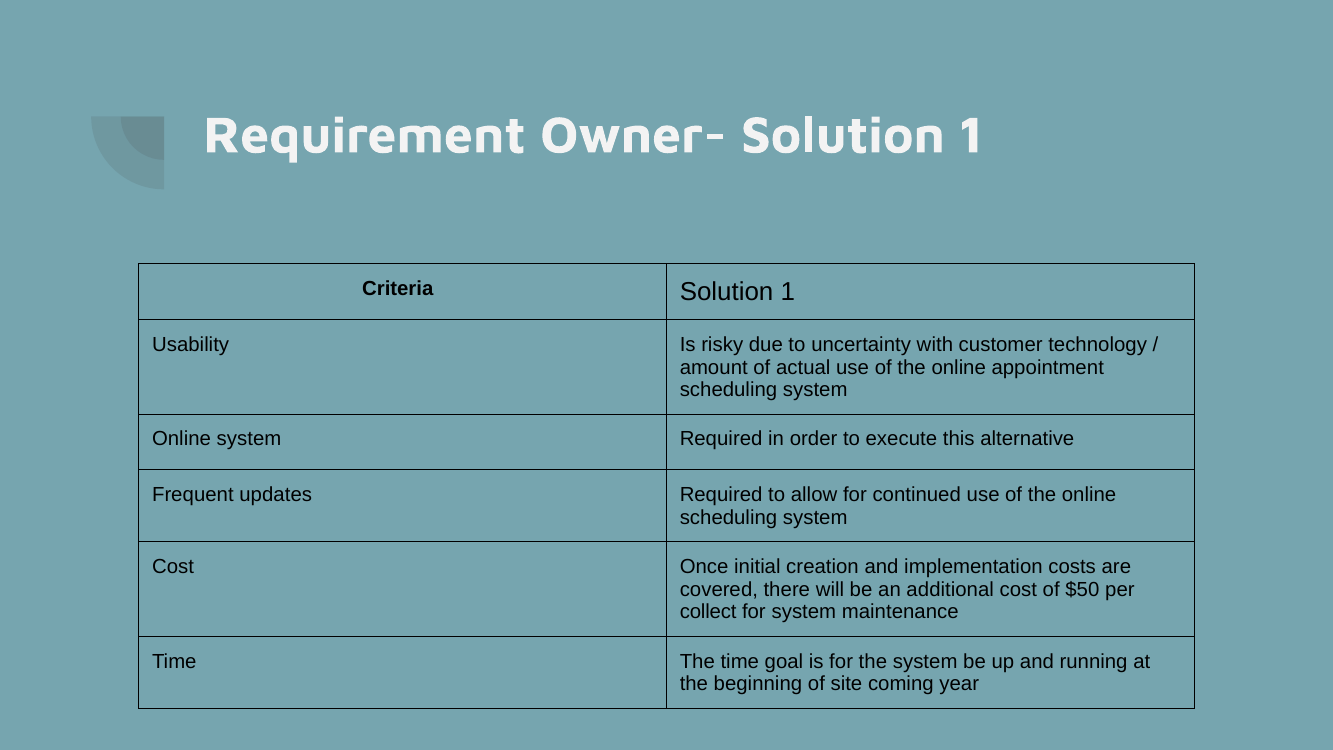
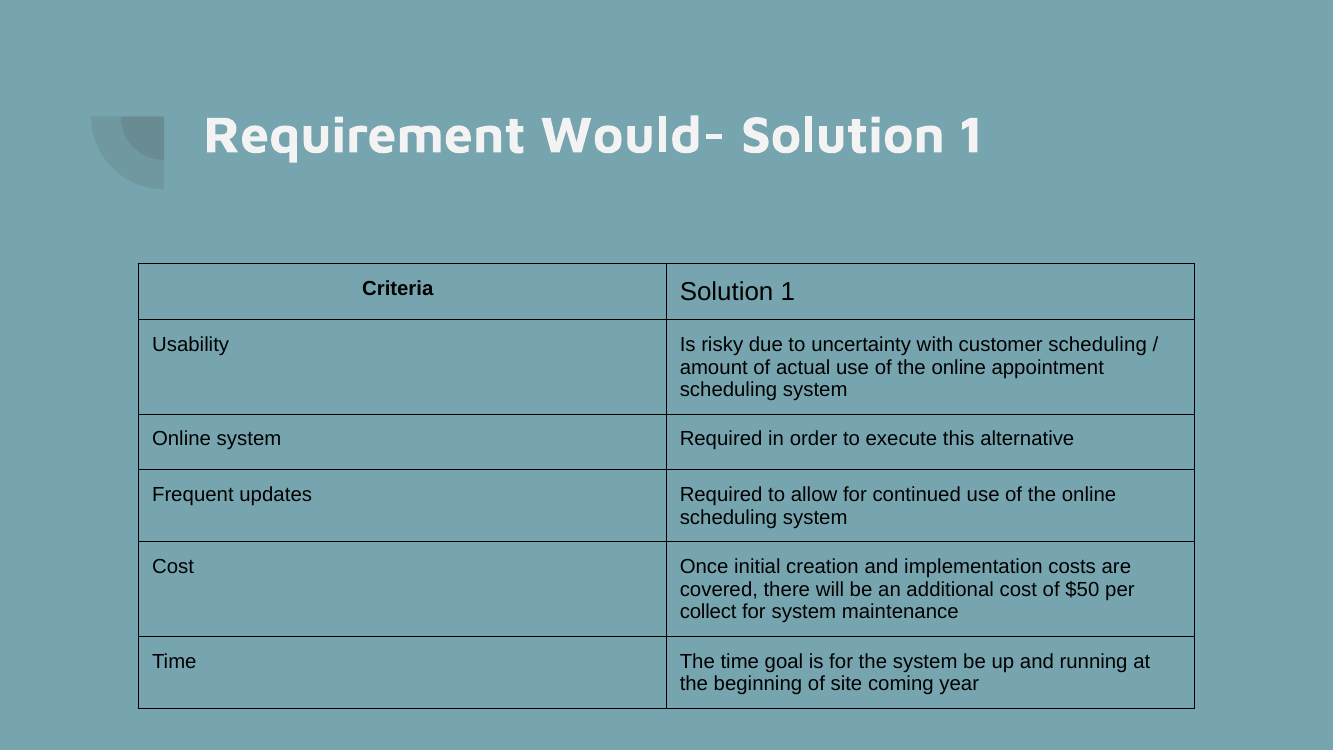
Owner-: Owner- -> Would- (633, 135)
customer technology: technology -> scheduling (1098, 345)
